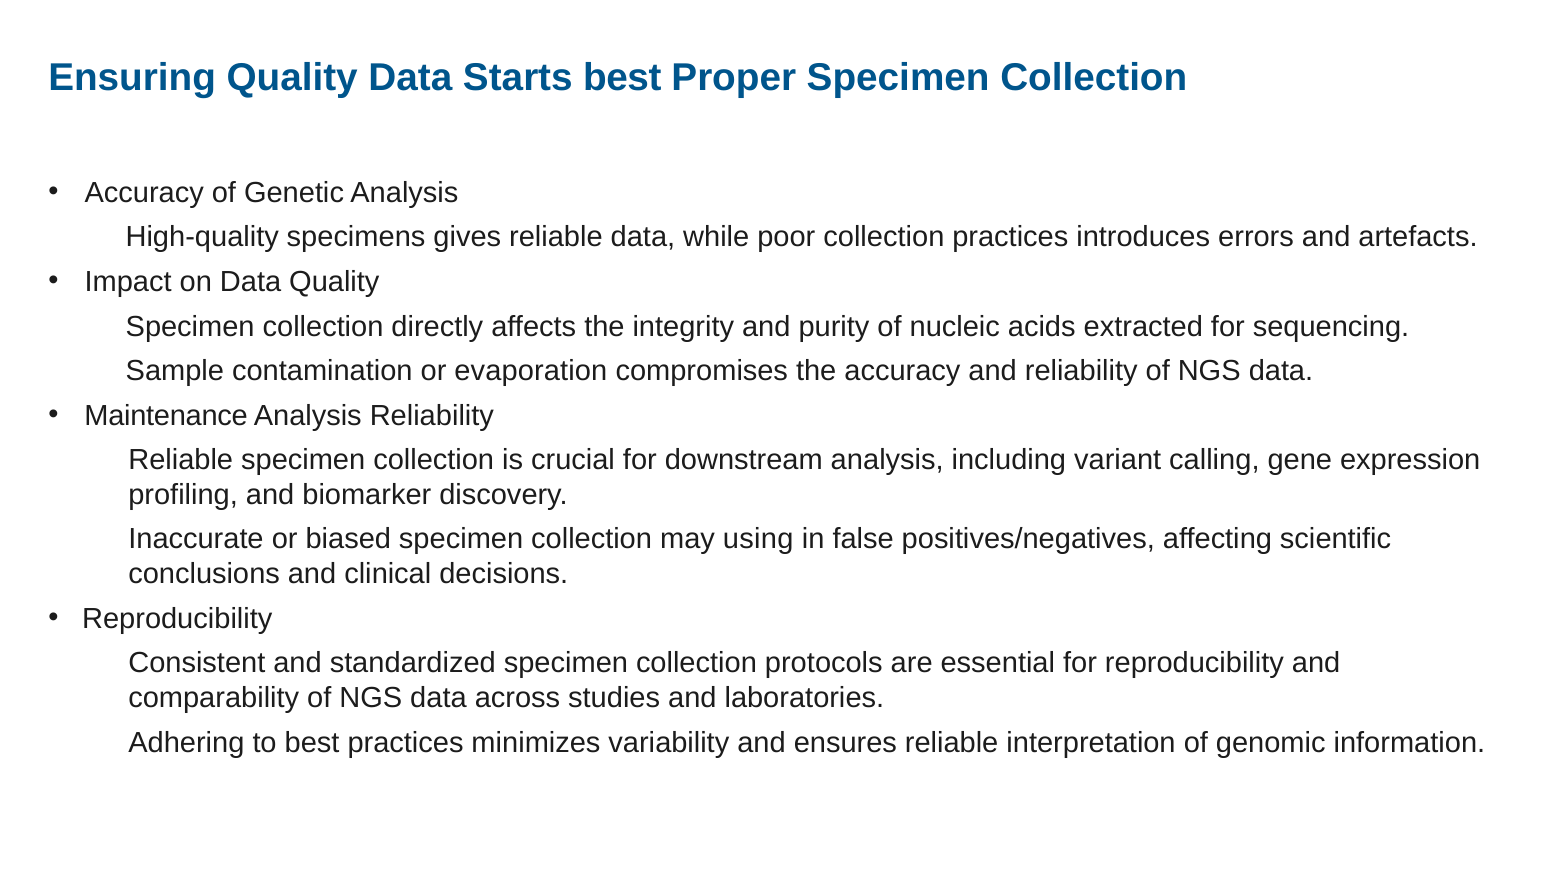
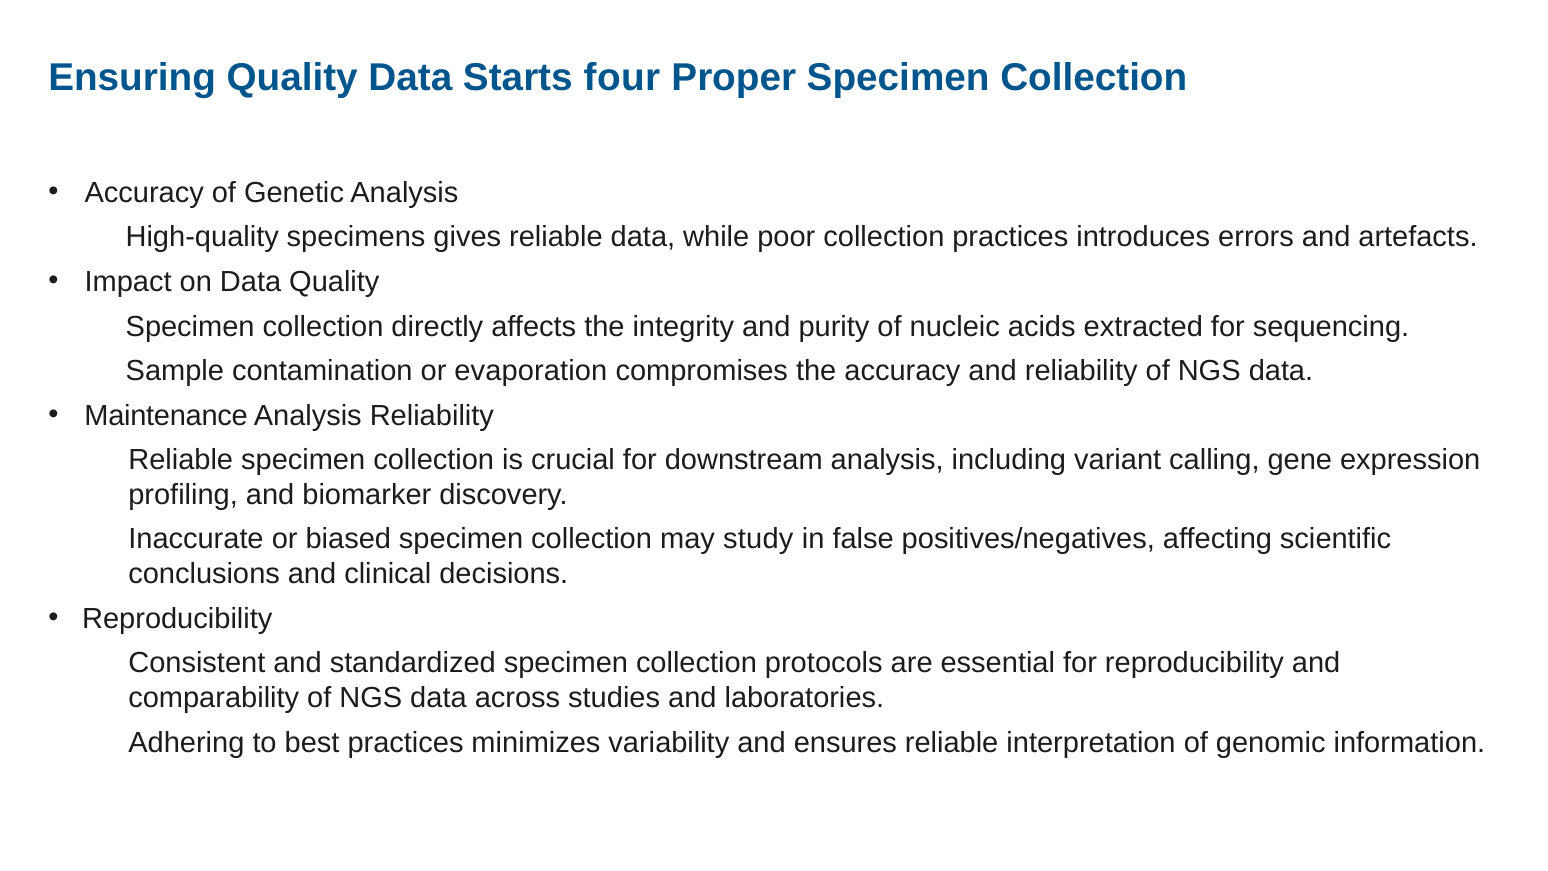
Starts best: best -> four (622, 78)
using: using -> study (758, 539)
